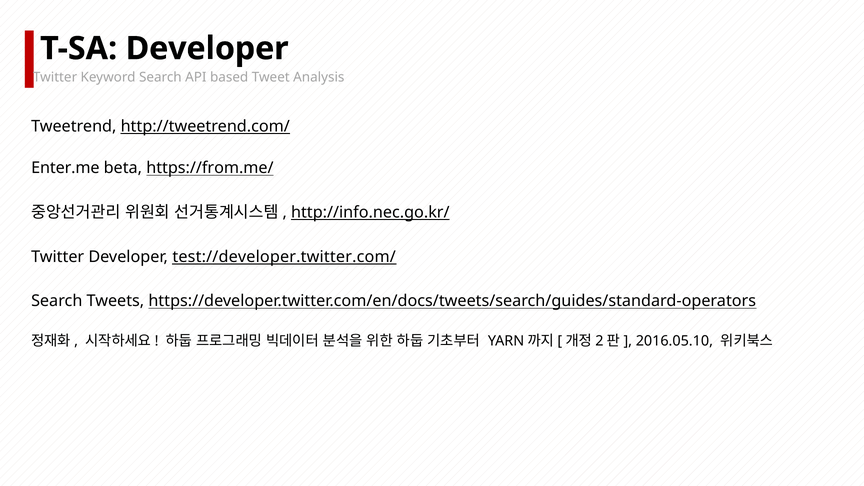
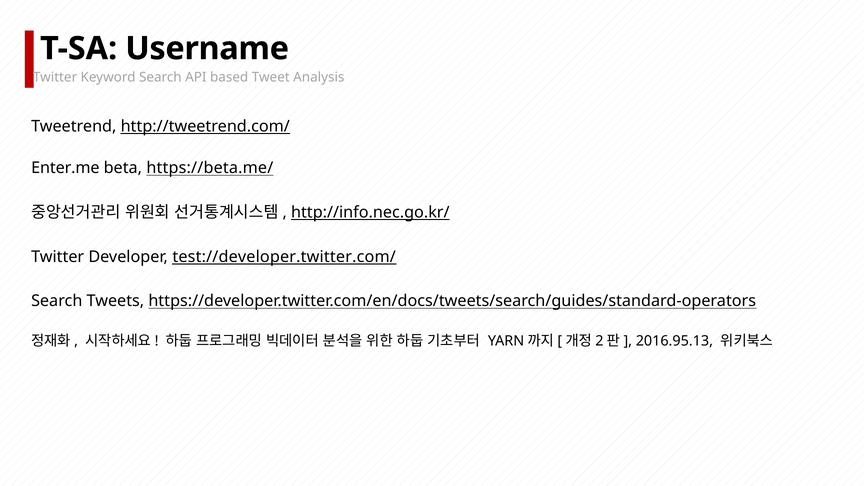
T-SA Developer: Developer -> Username (207, 49)
https://from.me/: https://from.me/ -> https://beta.me/ (210, 168)
2016.05.10: 2016.05.10 -> 2016.95.13 (674, 341)
